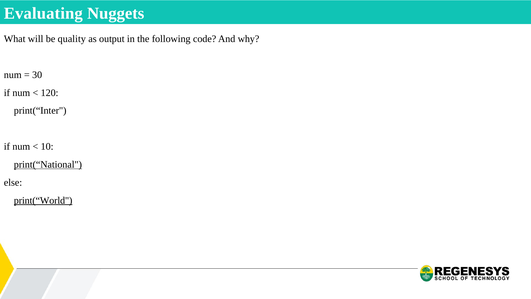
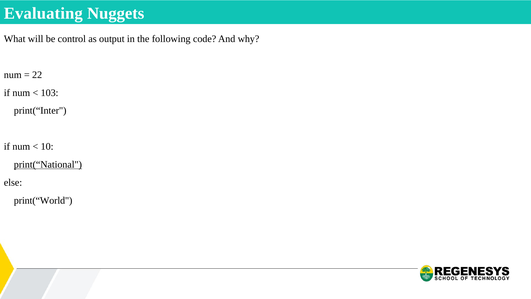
quality: quality -> control (72, 39)
30: 30 -> 22 (37, 75)
120: 120 -> 103 (50, 93)
print(“World underline: present -> none (43, 200)
